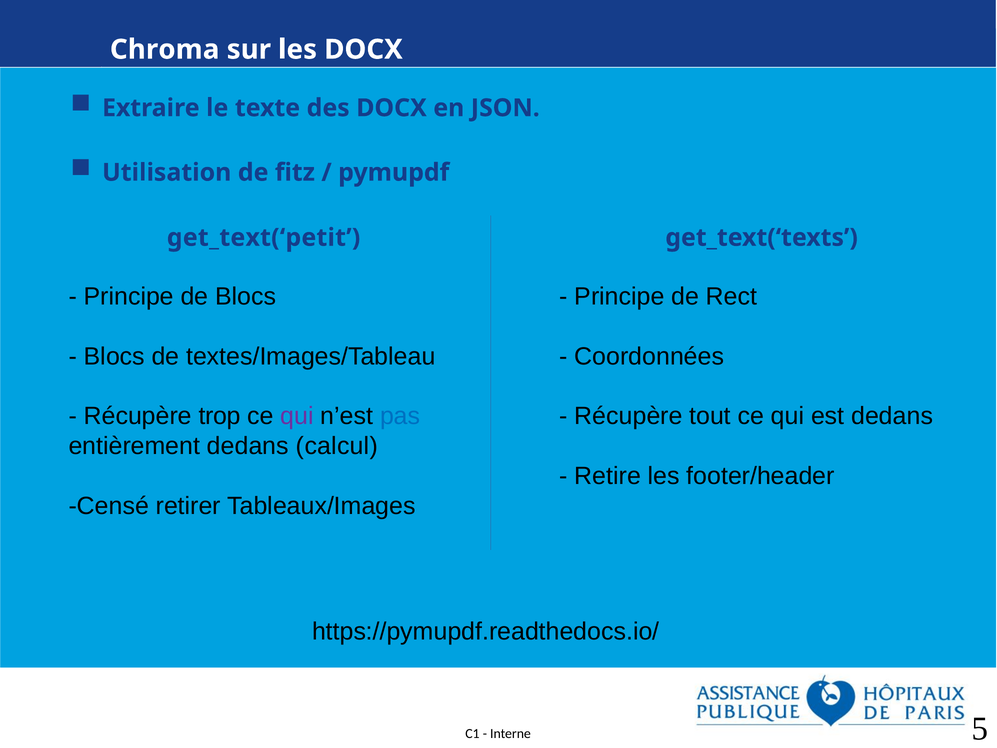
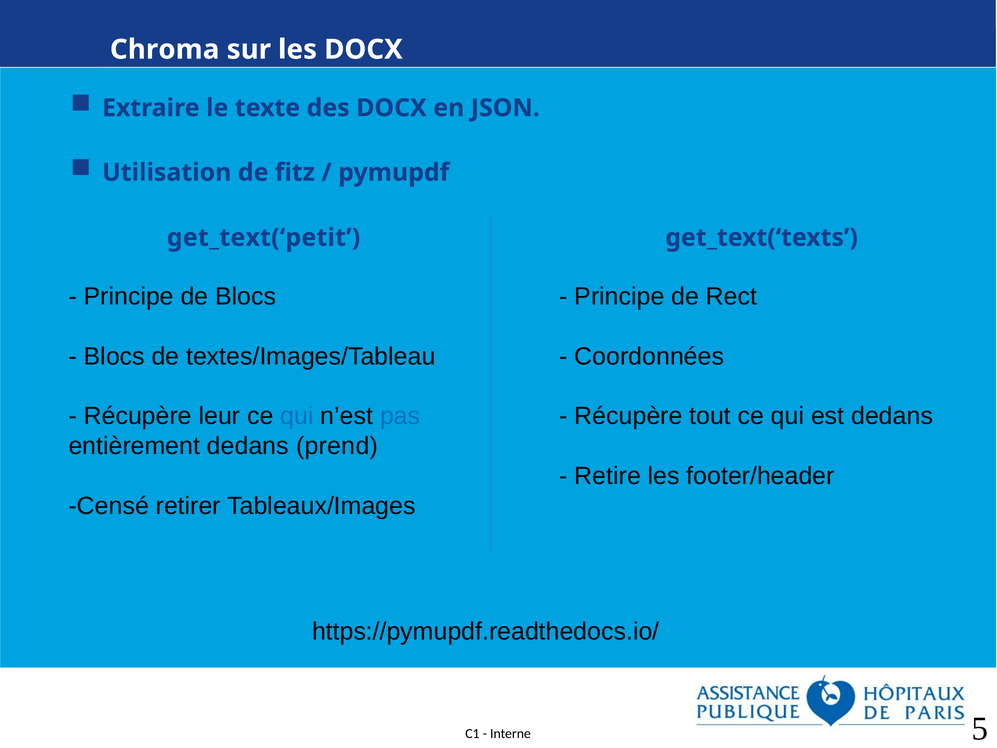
trop: trop -> leur (219, 416)
qui colour: purple -> blue (297, 416)
calcul: calcul -> prend (337, 446)
